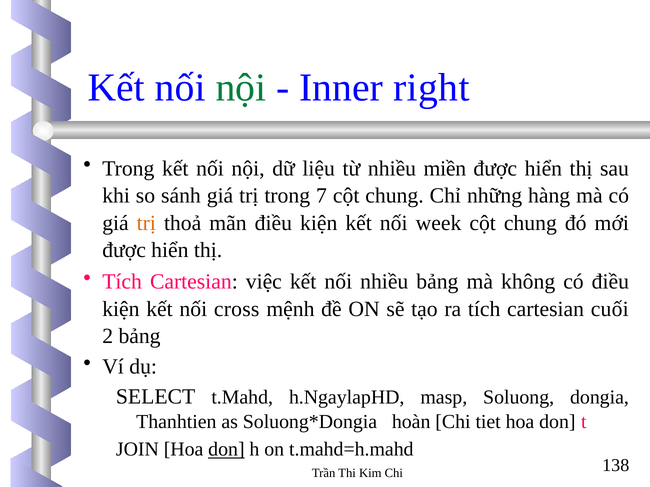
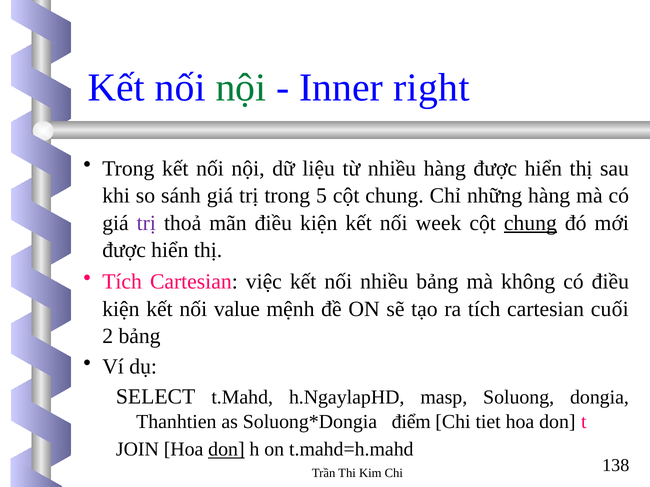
nhiều miền: miền -> hàng (445, 169)
7: 7 -> 5 (322, 196)
trị colour: orange -> purple (146, 223)
chung underline: none -> present (530, 223)
cross: cross -> value (237, 309)
hoàn: hoàn -> điểm (411, 422)
